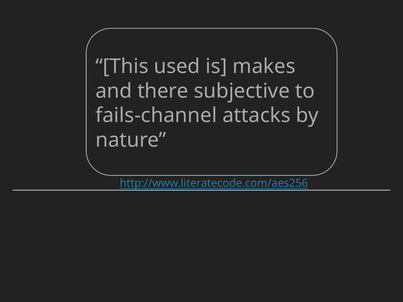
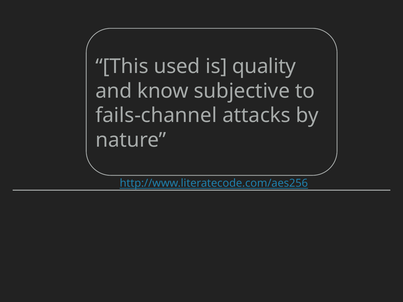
makes: makes -> quality (264, 67)
there: there -> know (163, 91)
